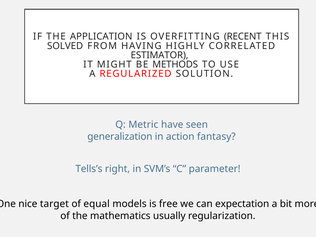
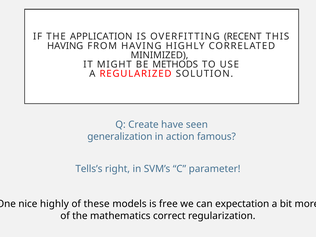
SOLVED: SOLVED -> HAVING (65, 46)
ESTIMATOR: ESTIMATOR -> MINIMIZED (160, 55)
Metric: Metric -> Create (143, 125)
fantasy: fantasy -> famous (216, 137)
nice target: target -> highly (54, 204)
equal: equal -> these (97, 204)
usually: usually -> correct (169, 216)
